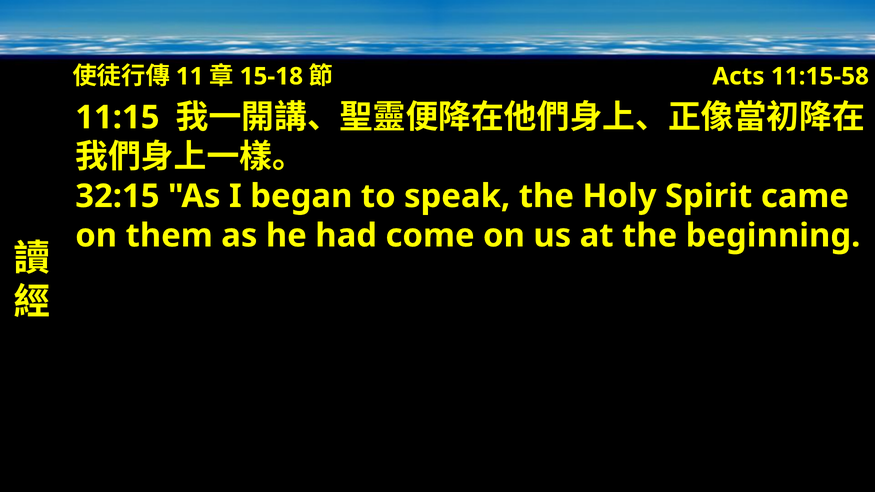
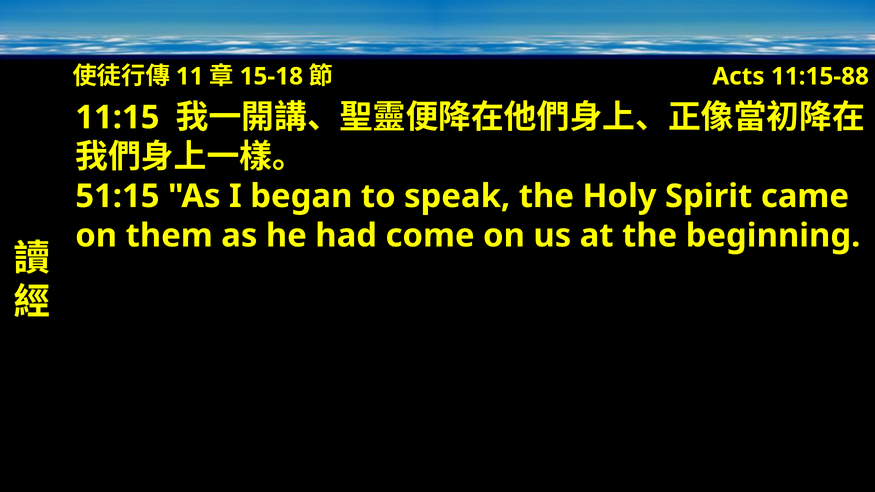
11:15-58: 11:15-58 -> 11:15-88 (820, 76)
32:15: 32:15 -> 51:15 (117, 196)
